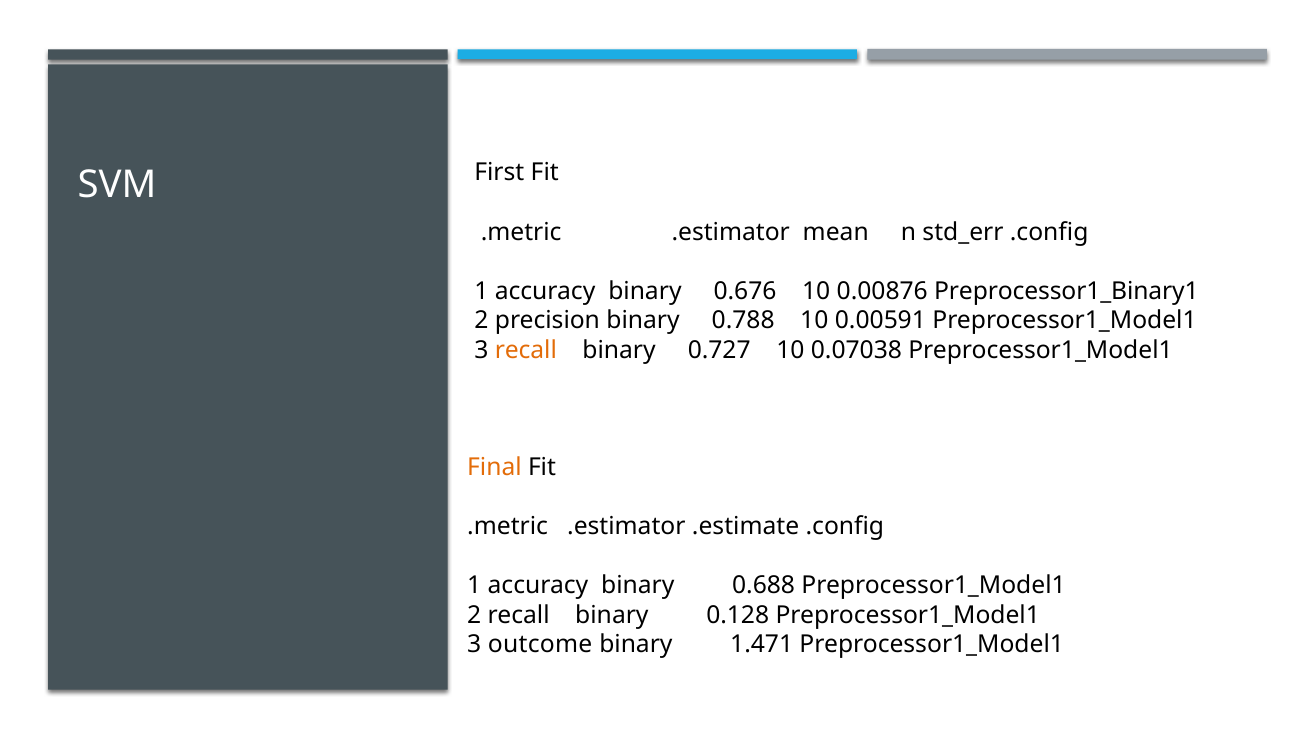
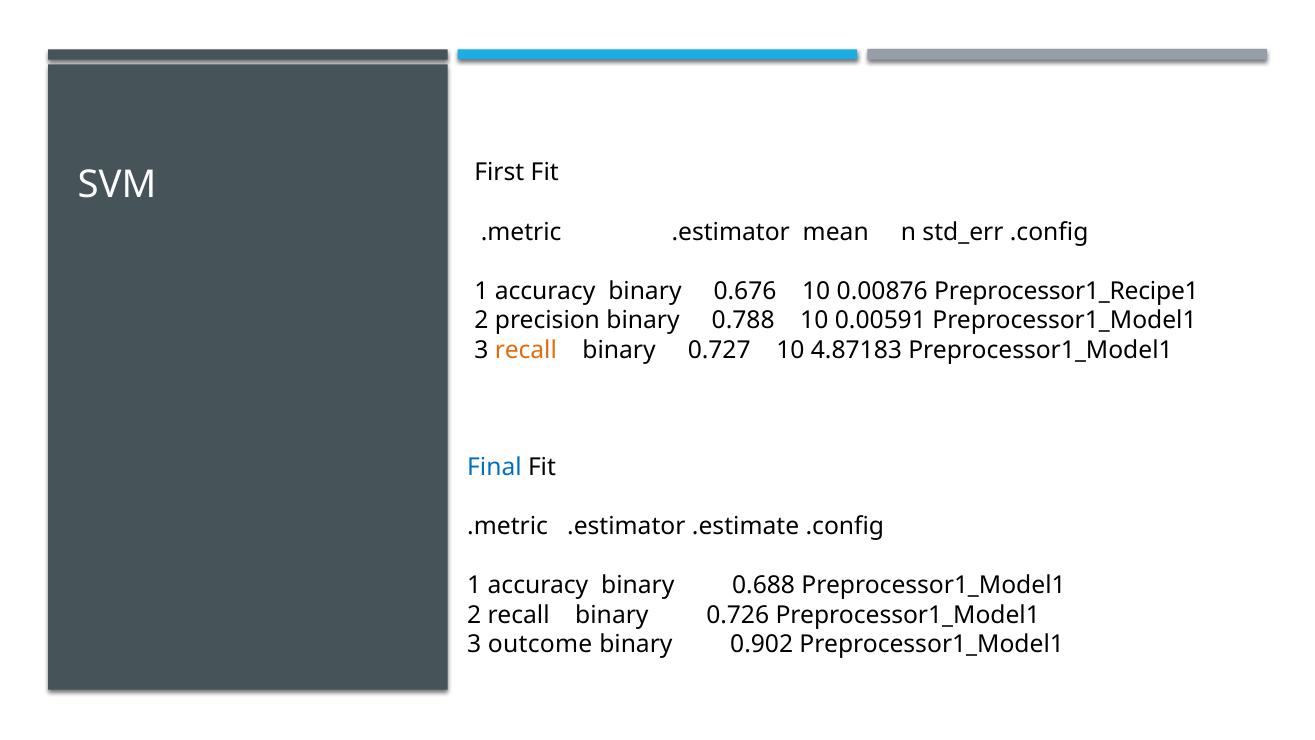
Preprocessor1_Binary1: Preprocessor1_Binary1 -> Preprocessor1_Recipe1 (1066, 291)
0.07038: 0.07038 -> 4.87183 (856, 350)
Final colour: orange -> blue (494, 467)
0.128: 0.128 -> 0.726 (738, 615)
1.471: 1.471 -> 0.902 (762, 644)
